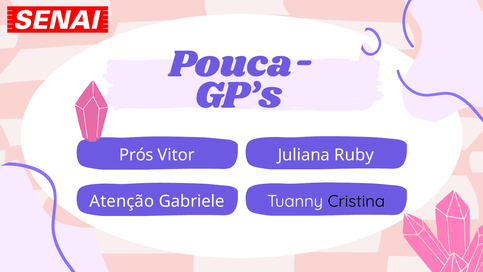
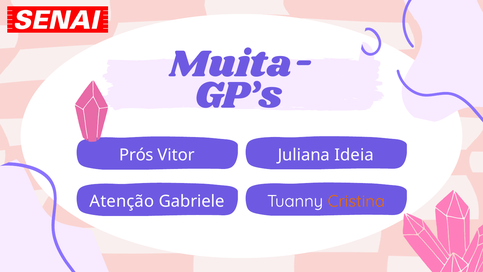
Pouca-: Pouca- -> Muita- (241, 64)
Ruby: Ruby -> Ideia (354, 155)
Cristina colour: black -> orange (356, 201)
